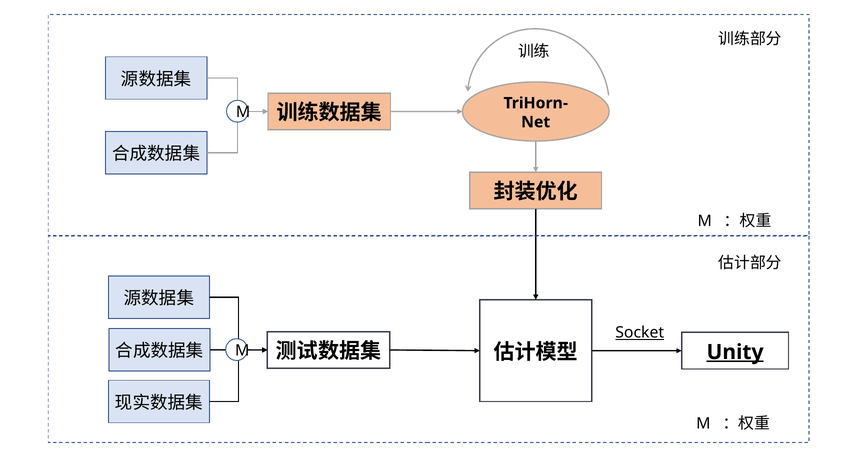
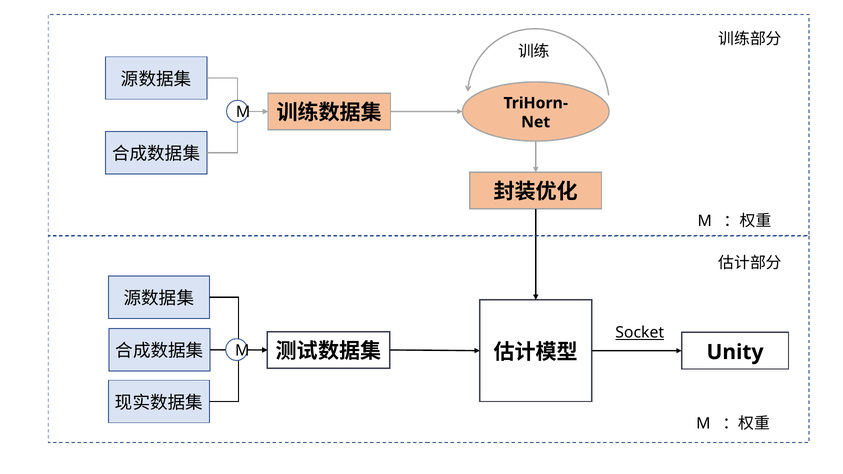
Unity underline: present -> none (735, 352)
